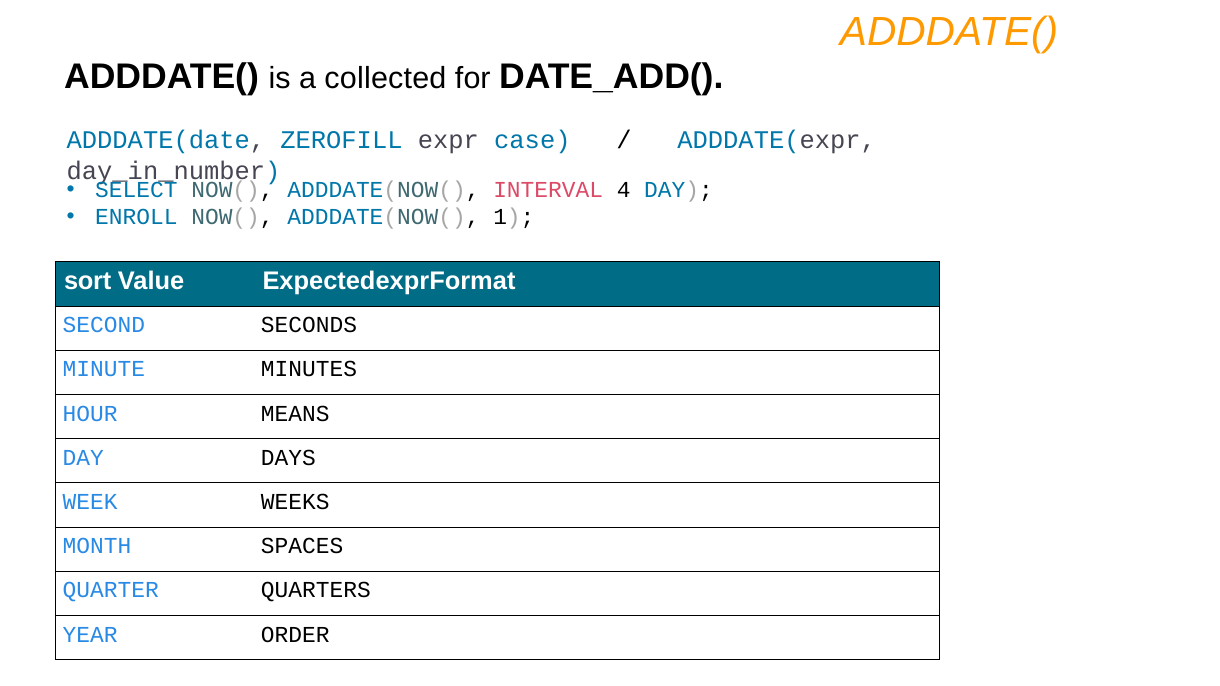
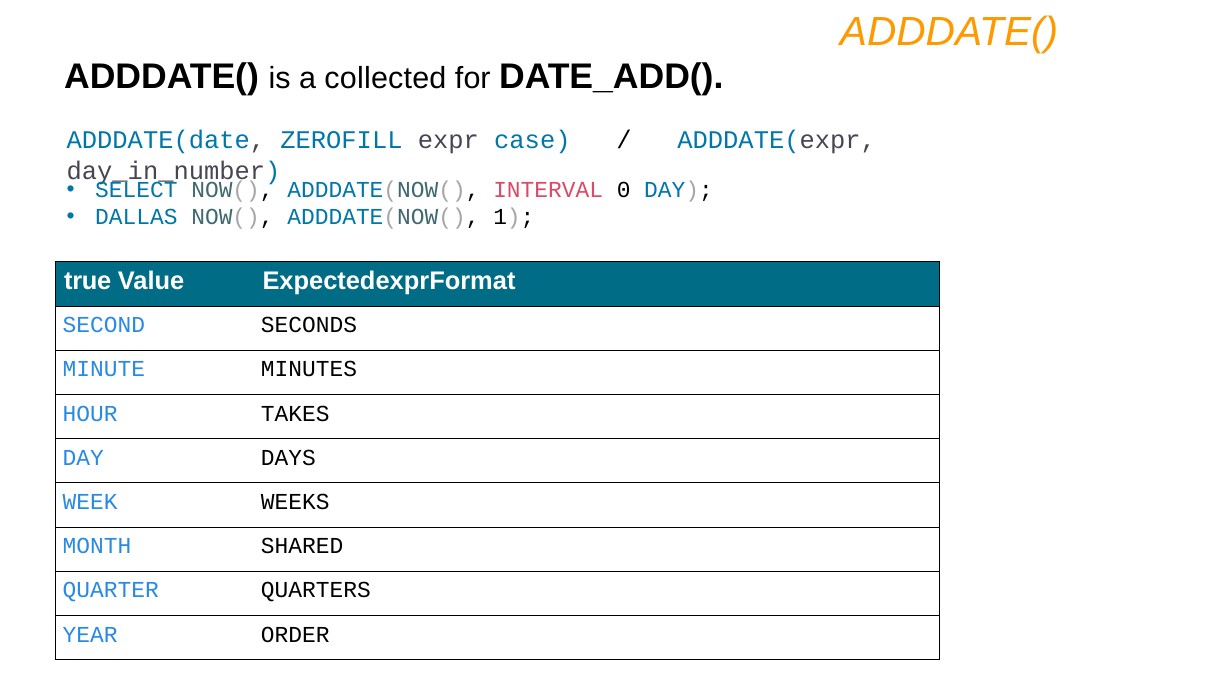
4: 4 -> 0 (624, 190)
ENROLL: ENROLL -> DALLAS (136, 217)
sort: sort -> true (88, 281)
MEANS: MEANS -> TAKES (295, 414)
SPACES: SPACES -> SHARED (302, 546)
